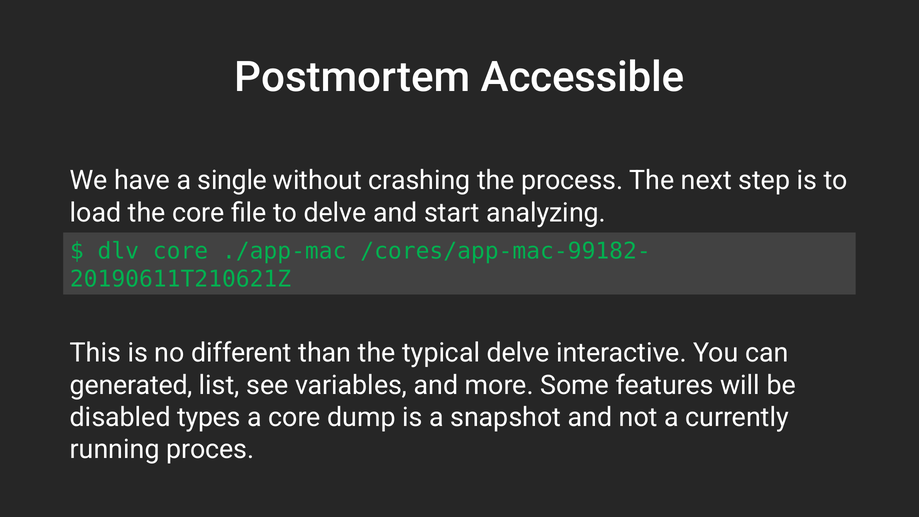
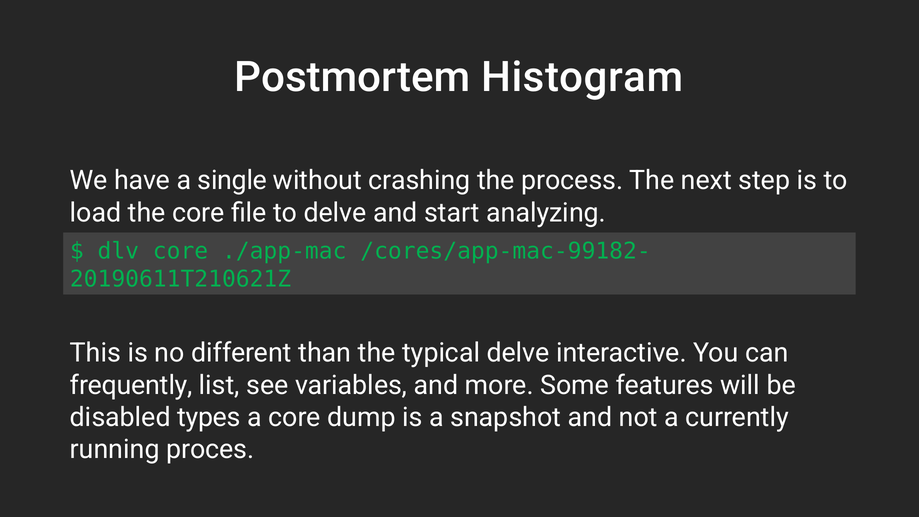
Accessible: Accessible -> Histogram (582, 77)
generated: generated -> frequently (131, 385)
